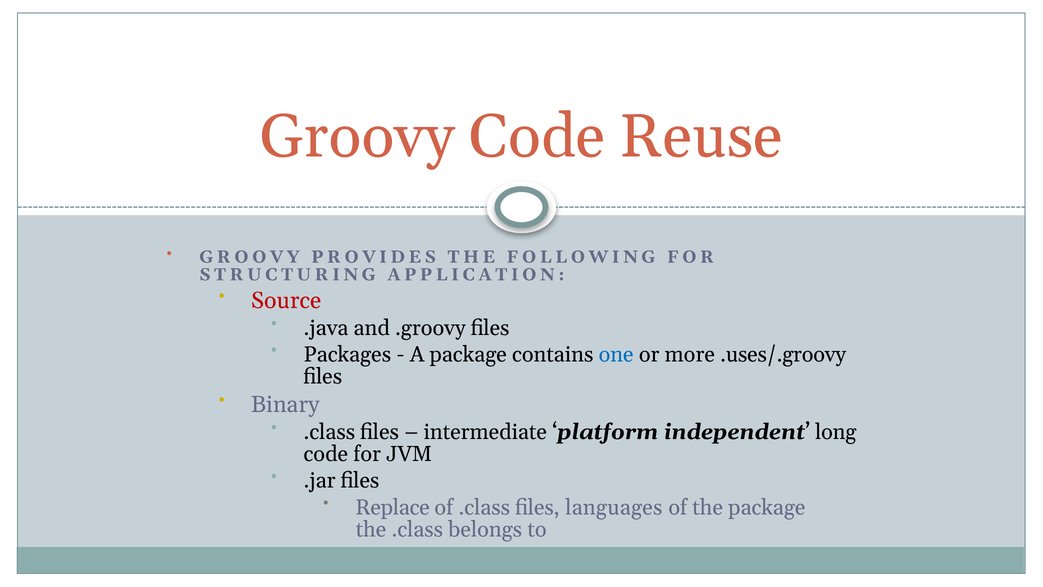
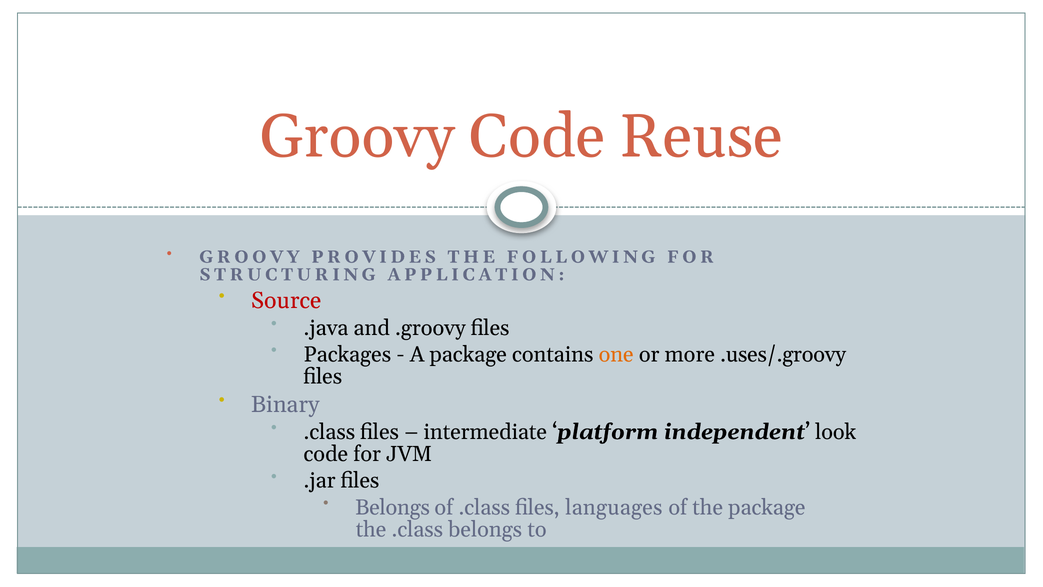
one colour: blue -> orange (616, 354)
long: long -> look (836, 432)
Replace: Replace -> Belongs (393, 507)
